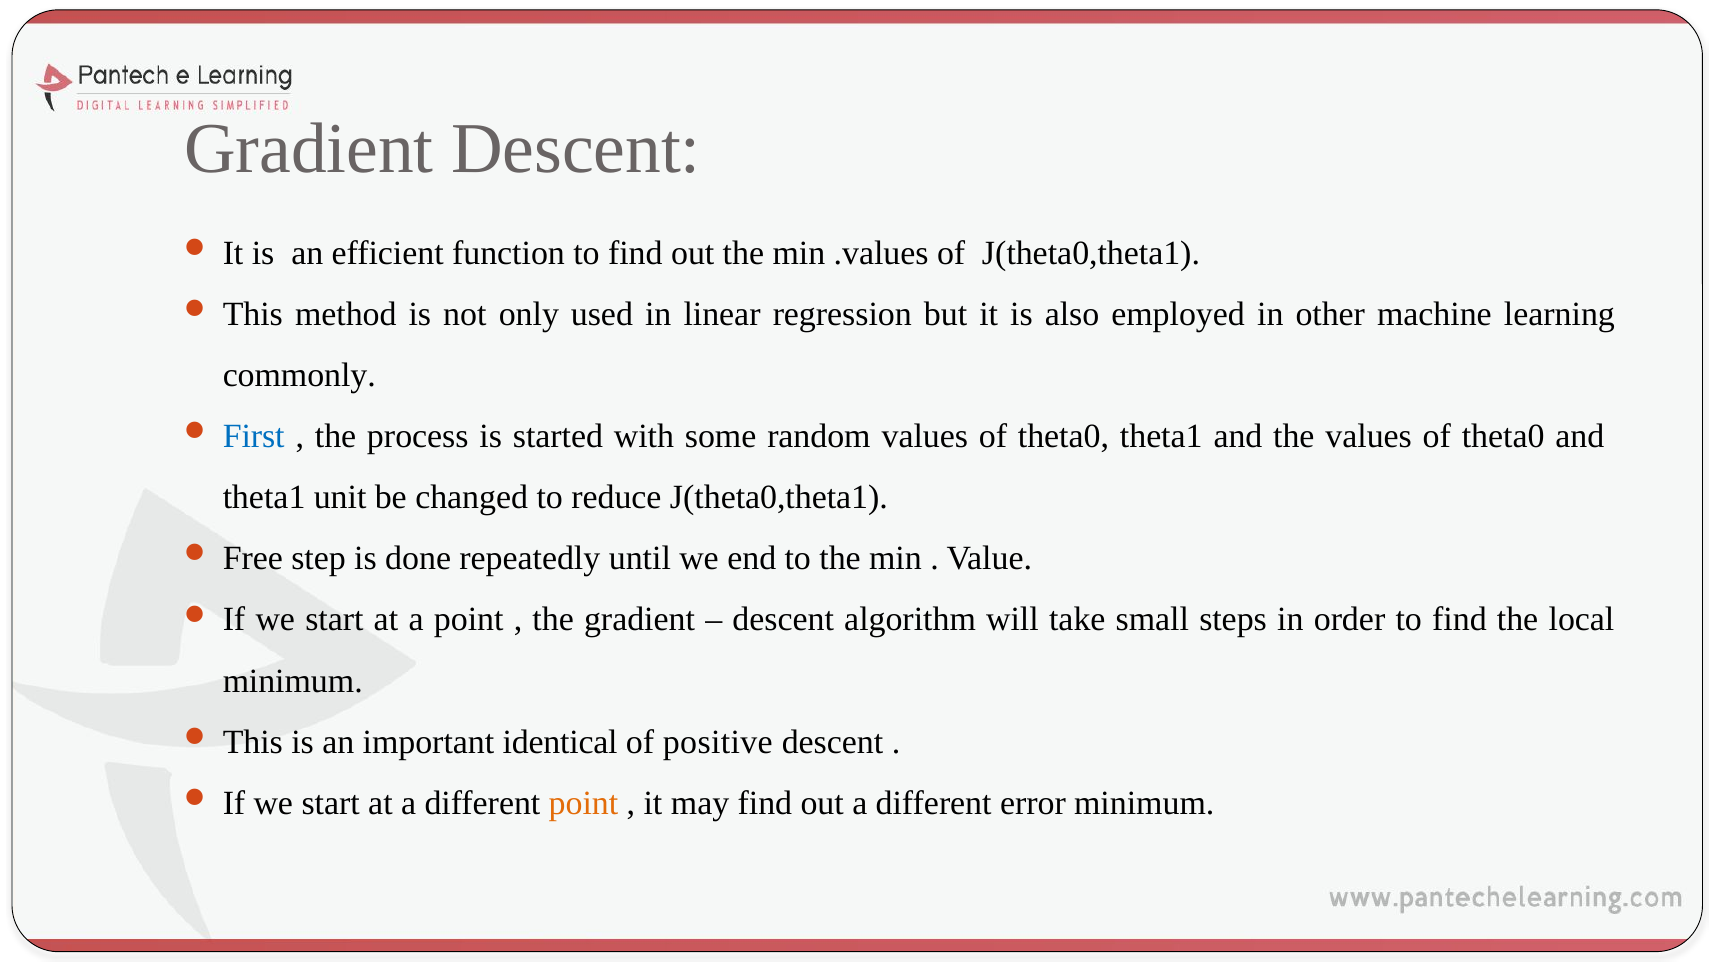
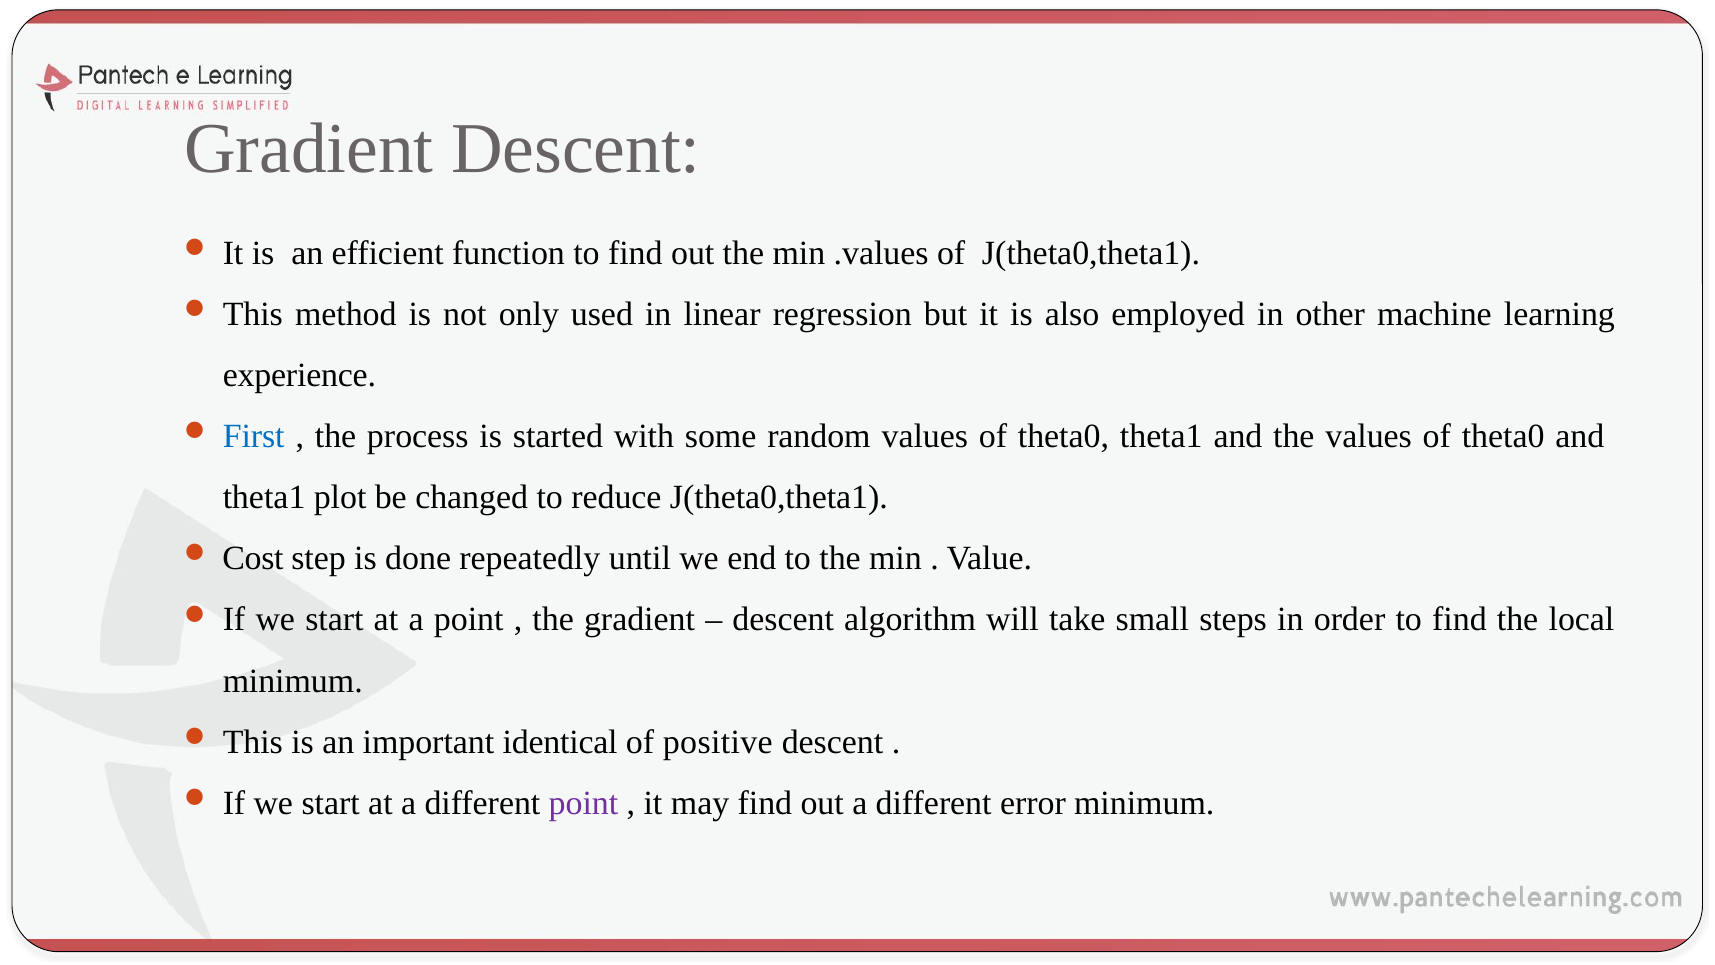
commonly: commonly -> experience (299, 375)
unit: unit -> plot (340, 497)
Free: Free -> Cost (253, 558)
point colour: orange -> purple (584, 803)
